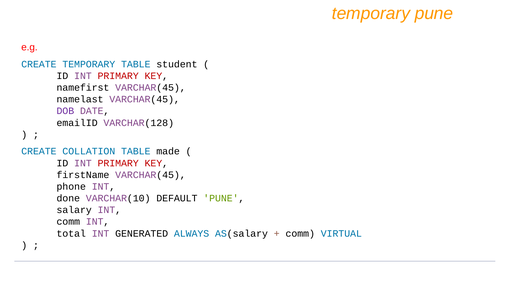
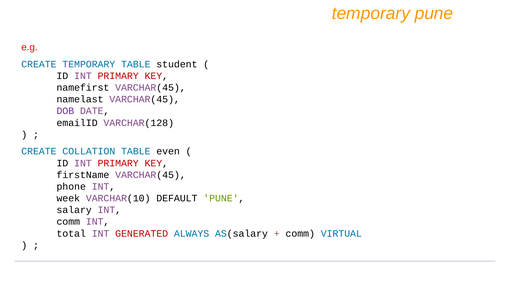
made: made -> even (168, 152)
done: done -> week (68, 199)
GENERATED colour: black -> red (142, 234)
